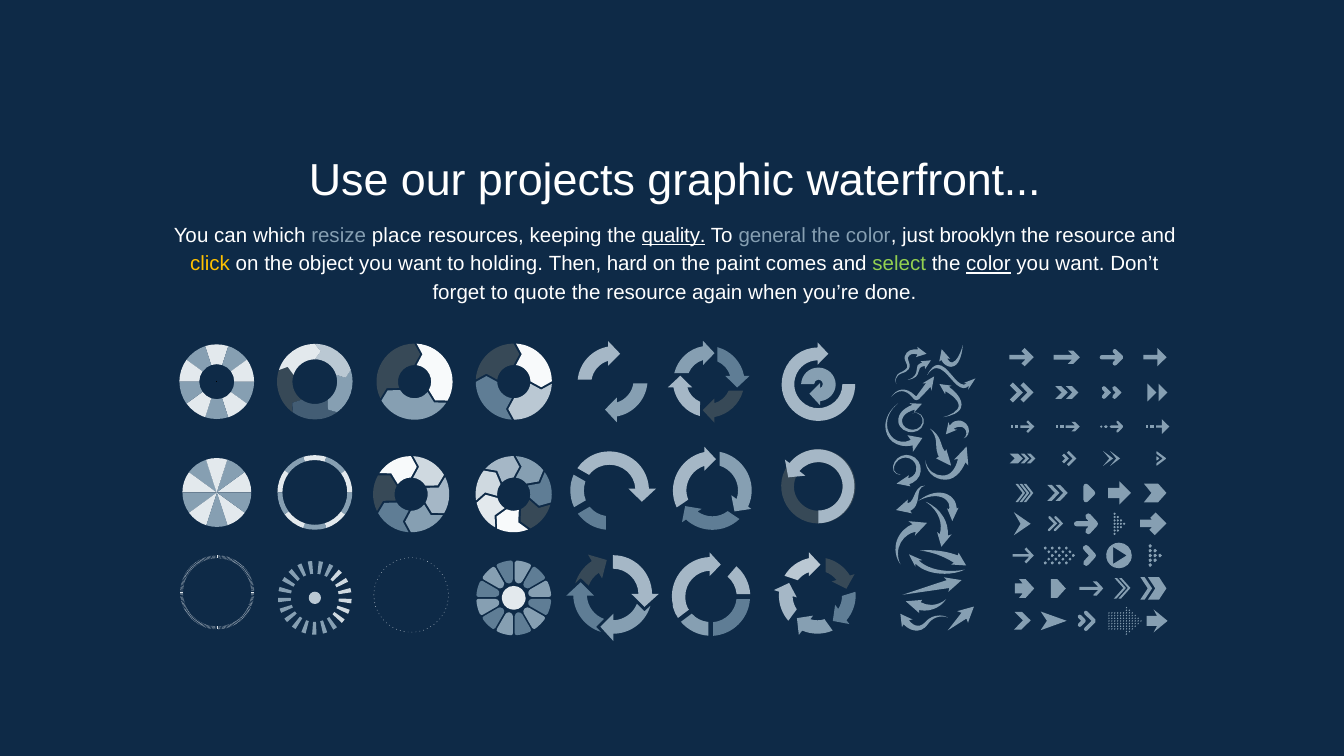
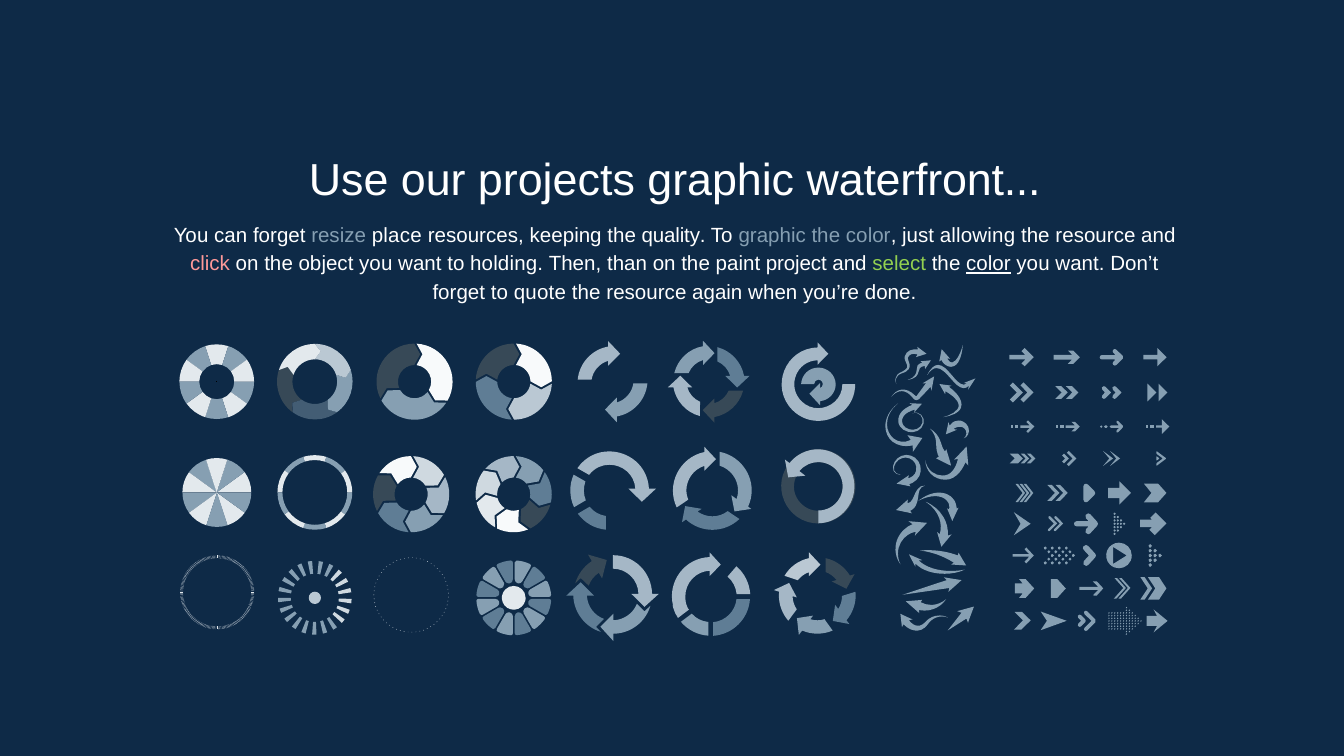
can which: which -> forget (279, 236)
quality underline: present -> none (674, 236)
To general: general -> graphic (772, 236)
brooklyn: brooklyn -> allowing (978, 236)
click colour: yellow -> pink (210, 264)
hard: hard -> than (627, 264)
comes: comes -> project (796, 264)
